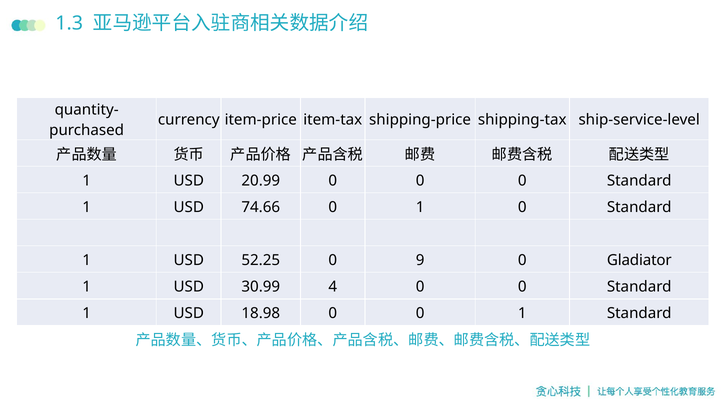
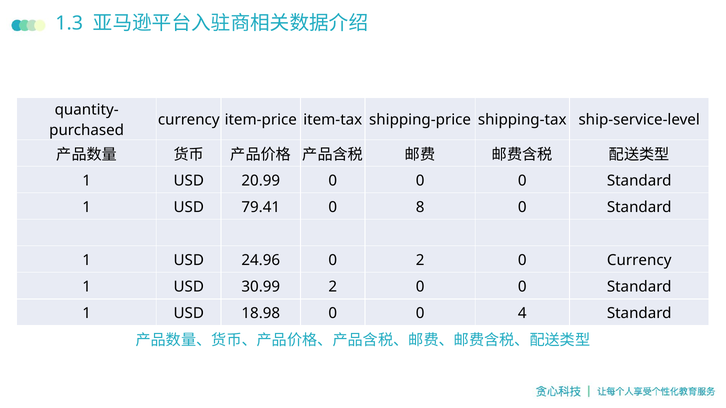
74.66: 74.66 -> 79.41 (261, 207)
1: 1 -> 8 (420, 207)
52.25: 52.25 -> 24.96 (261, 261)
0 9: 9 -> 2 (420, 261)
0 Gladiator: Gladiator -> Currency (639, 261)
30.99 4: 4 -> 2 (333, 287)
0 0 1: 1 -> 4 (522, 314)
